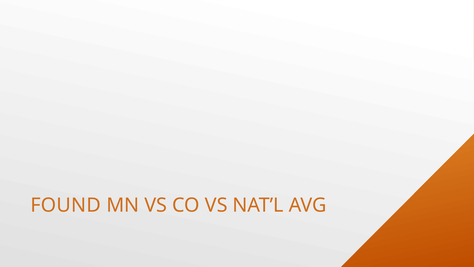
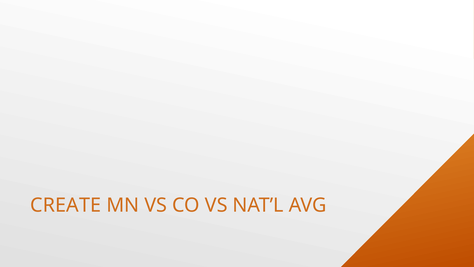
FOUND: FOUND -> CREATE (66, 205)
